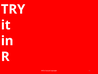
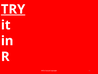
TRY underline: none -> present (13, 9)
